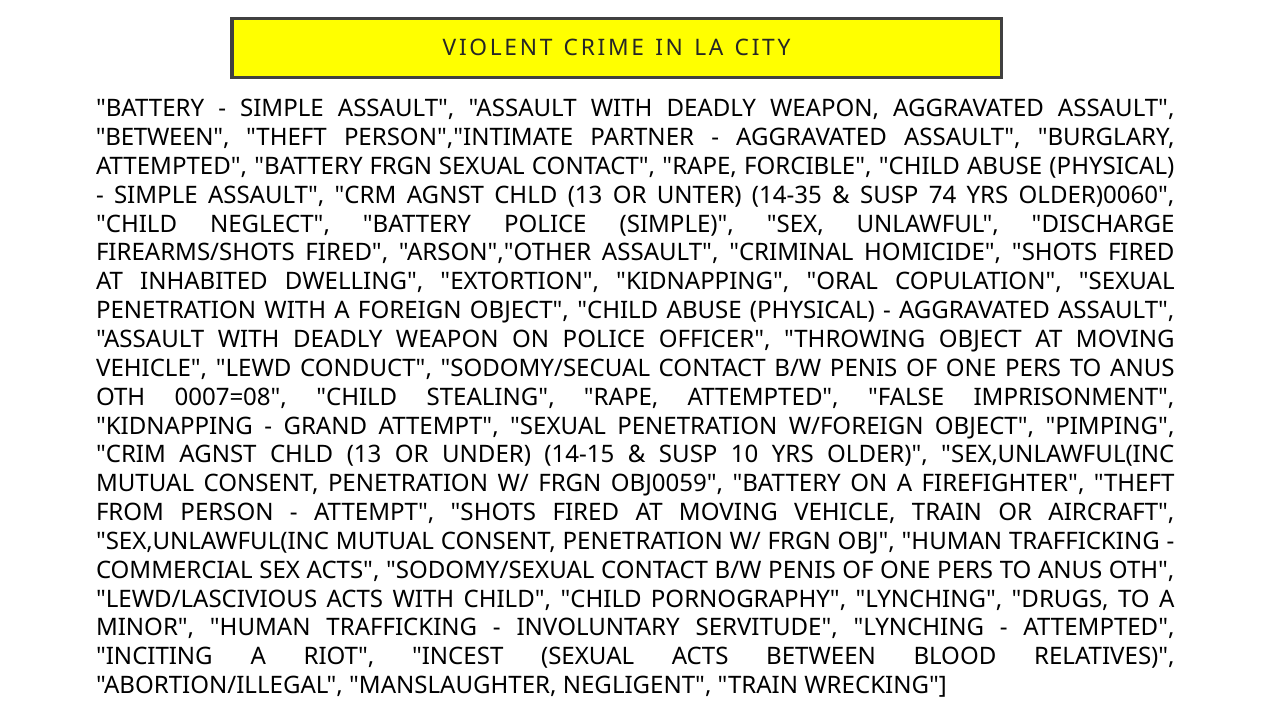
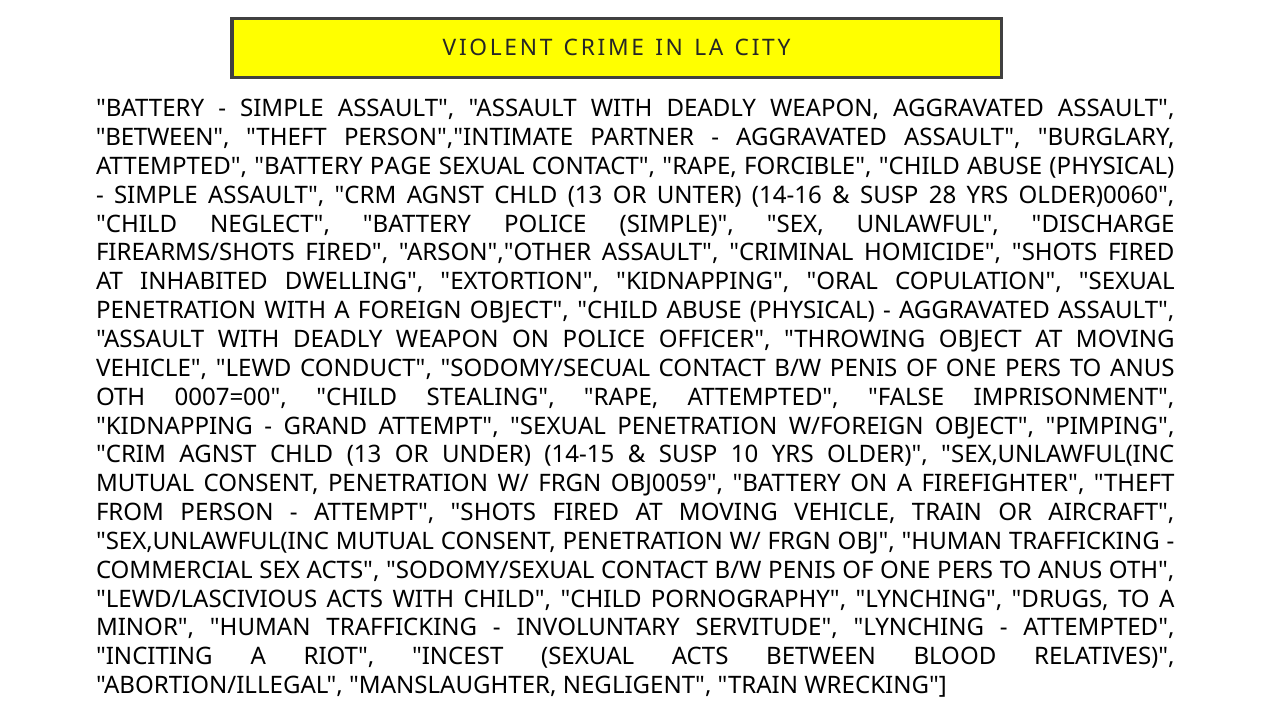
BATTERY FRGN: FRGN -> PAGE (401, 167)
14-35: 14-35 -> 14-16 (787, 196)
74: 74 -> 28 (943, 196)
0007=08: 0007=08 -> 0007=00 (231, 398)
